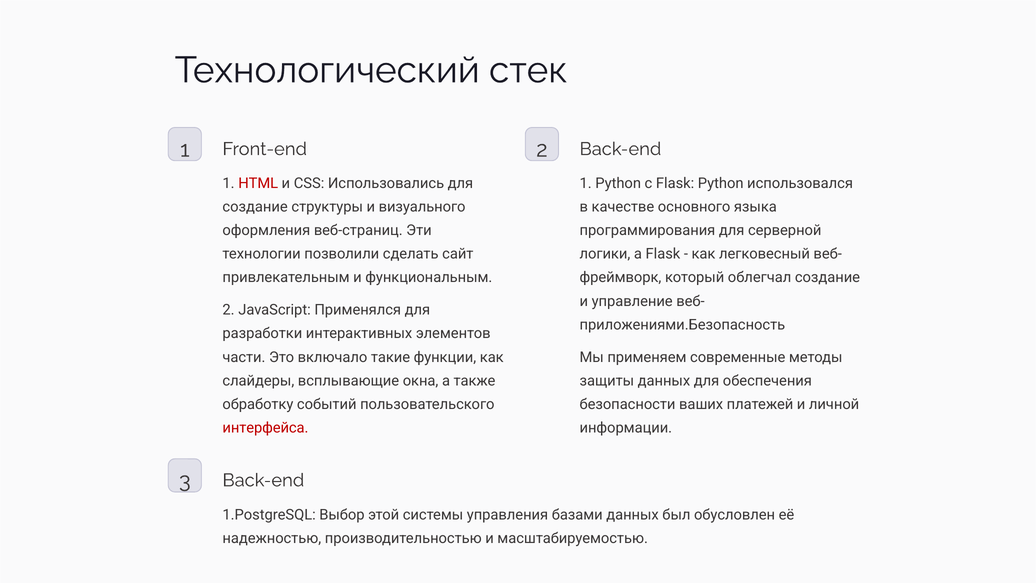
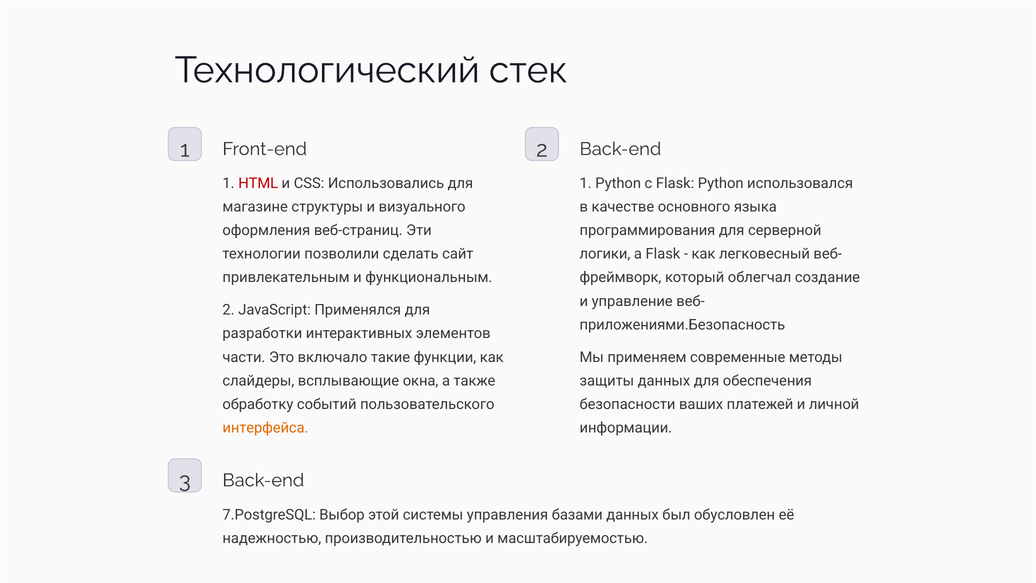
создание: создание -> магазине (255, 207)
интерфейса colour: red -> orange (265, 428)
1.PostgreSQL: 1.PostgreSQL -> 7.PostgreSQL (269, 514)
